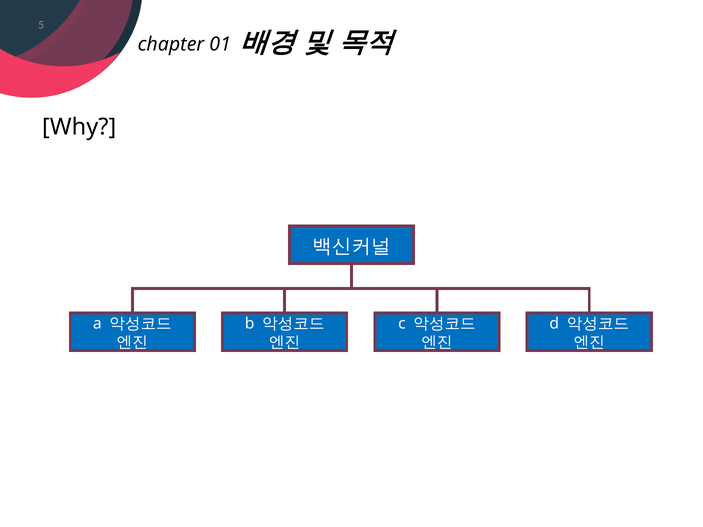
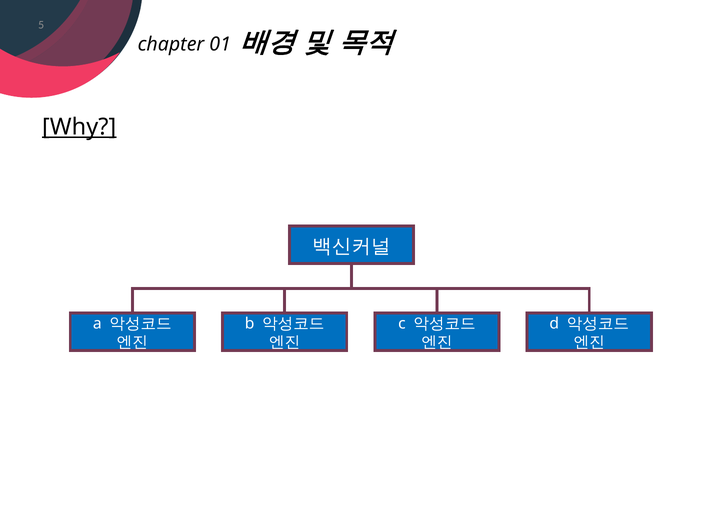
Why underline: none -> present (79, 127)
